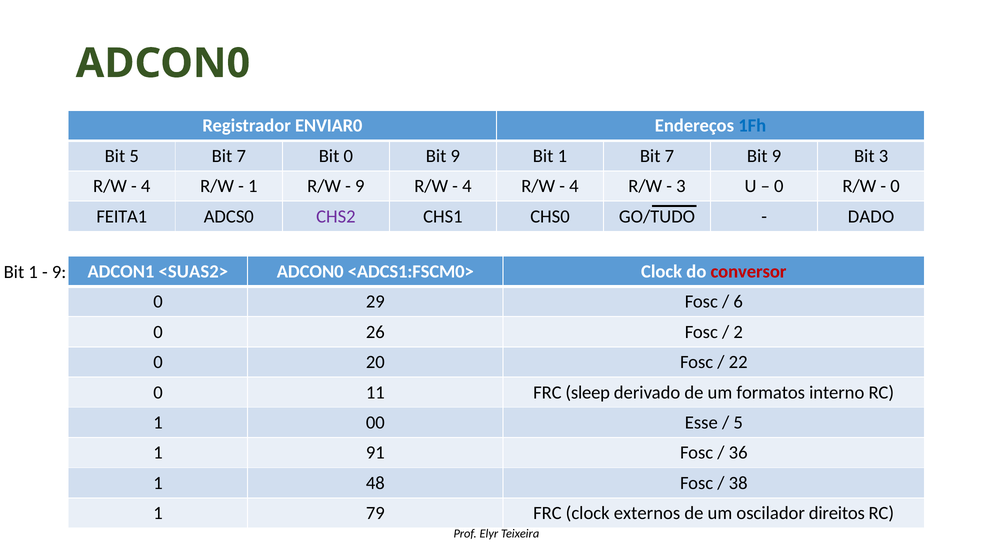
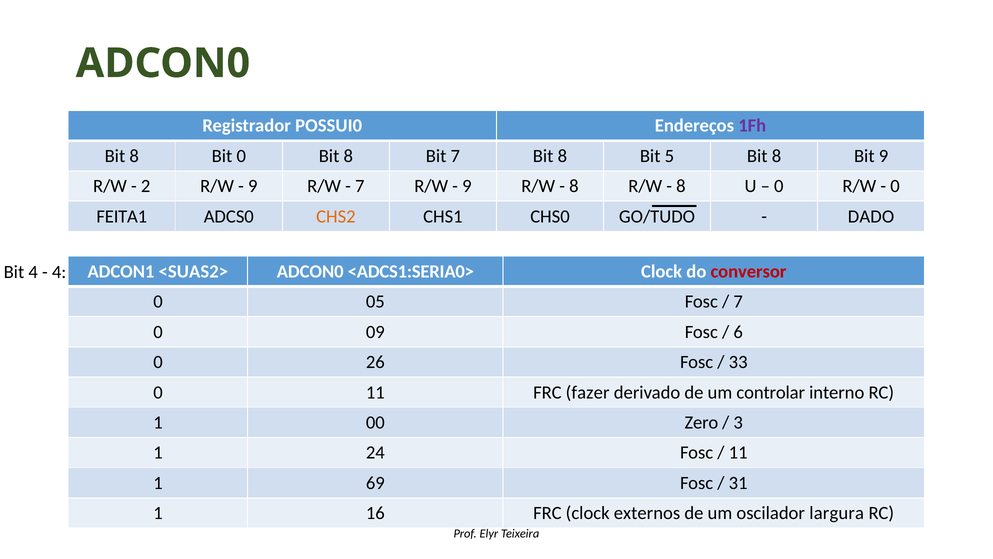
ENVIAR0: ENVIAR0 -> POSSUI0 (329, 126)
1Fh colour: blue -> purple (752, 126)
5: 5 -> 8 (134, 156)
7: 7 -> 0 (241, 156)
0: 0 -> 8 (348, 156)
9: 9 -> 7 (455, 156)
1: 1 -> 8 (562, 156)
7: 7 -> 5 (669, 156)
9: 9 -> 8 (776, 156)
Bit 3: 3 -> 9 (884, 156)
4: 4 -> 2 (146, 186)
1: 1 -> 9 (253, 186)
9: 9 -> 7 (360, 186)
4: 4 -> 9 (467, 186)
4: 4 -> 8 (574, 186)
3: 3 -> 8 (681, 186)
CHS2 colour: purple -> orange (336, 216)
<ADCS1:FSCM0>: <ADCS1:FSCM0> -> <ADCS1:SERIA0> (411, 271)
1: 1 -> 4 (33, 272)
9: 9 -> 4 (59, 272)
29: 29 -> 05 (375, 301)
6: 6 -> 7 (738, 301)
26: 26 -> 09 (375, 332)
2: 2 -> 6 (738, 332)
20: 20 -> 26 (375, 362)
22: 22 -> 33 (738, 362)
sleep: sleep -> fazer (588, 392)
formatos: formatos -> controlar (771, 392)
Esse: Esse -> Zero (701, 422)
5: 5 -> 3 (738, 422)
91: 91 -> 24 (375, 452)
36: 36 -> 11 (738, 452)
48: 48 -> 69 (375, 483)
38: 38 -> 31 (738, 483)
79: 79 -> 16 (375, 513)
direitos: direitos -> largura (837, 513)
